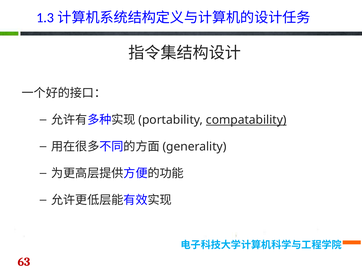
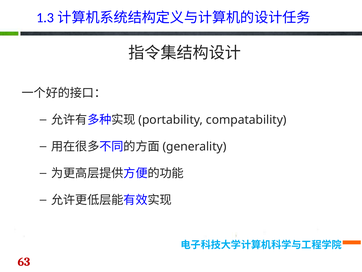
compatability underline: present -> none (246, 120)
